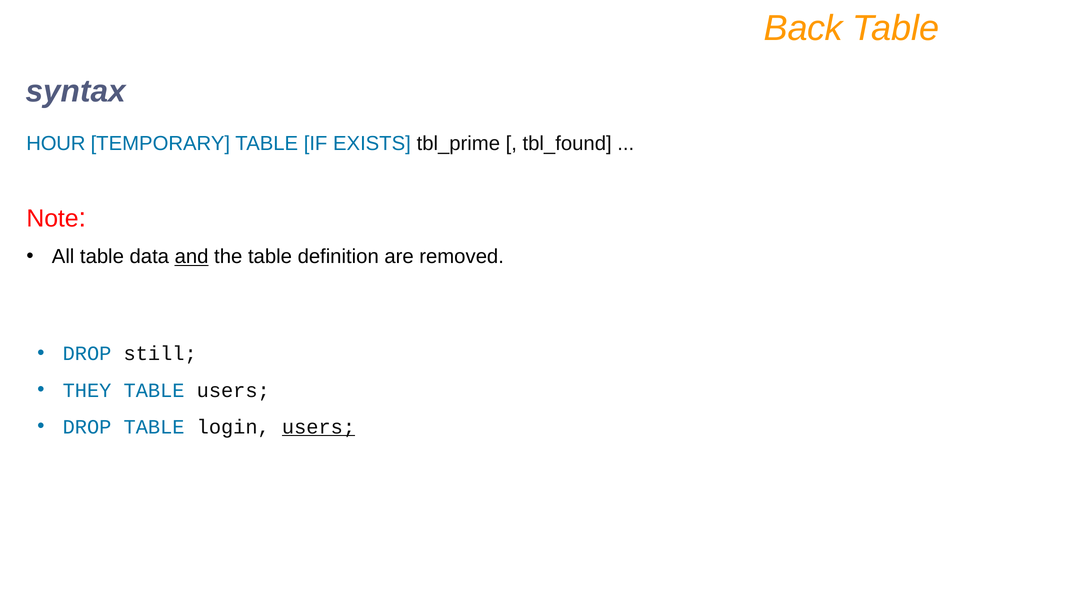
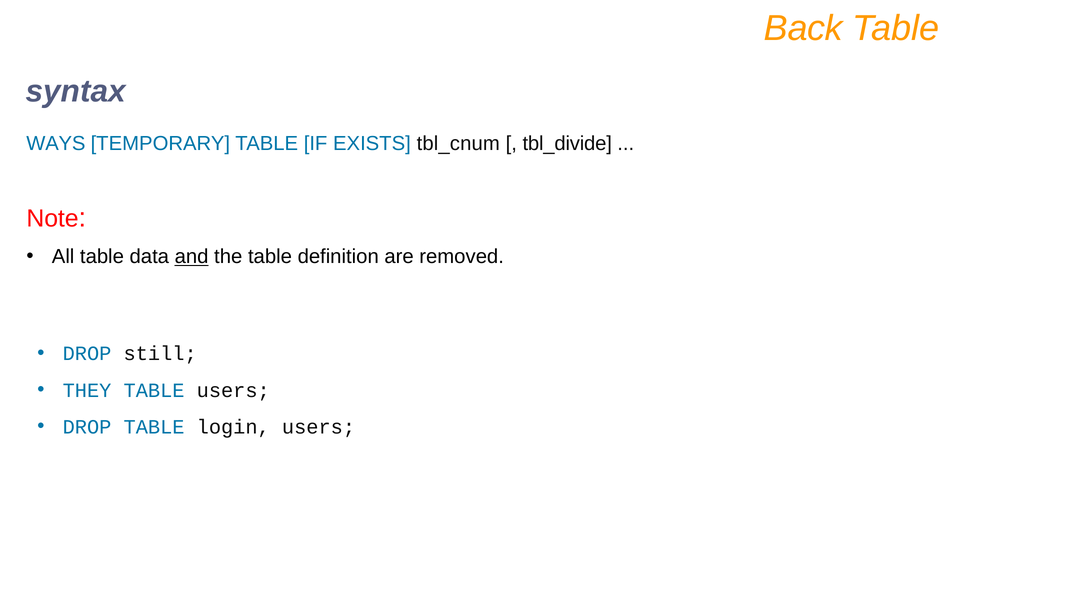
HOUR: HOUR -> WAYS (56, 144)
tbl_prime: tbl_prime -> tbl_cnum (458, 144)
tbl_found: tbl_found -> tbl_divide (567, 144)
users underline: present -> none (319, 427)
